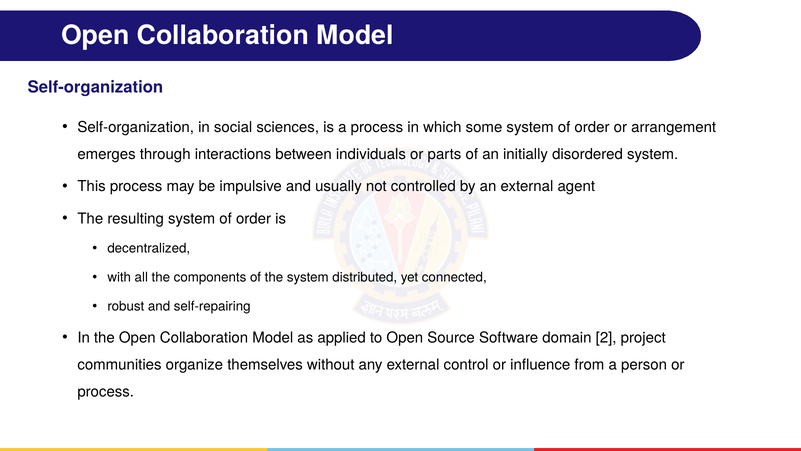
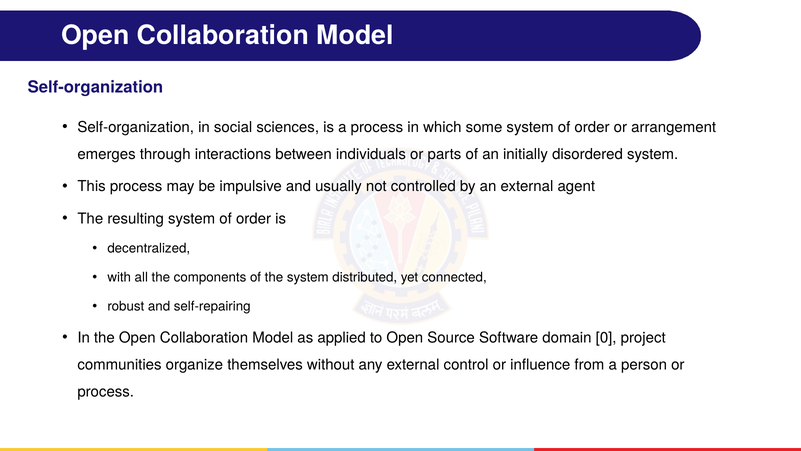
2: 2 -> 0 (606, 337)
